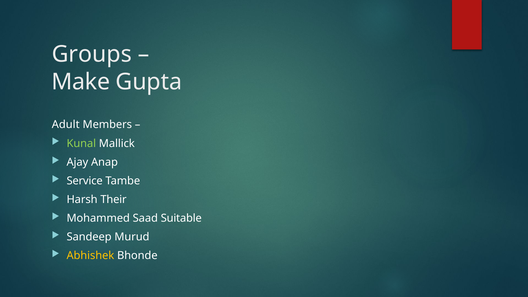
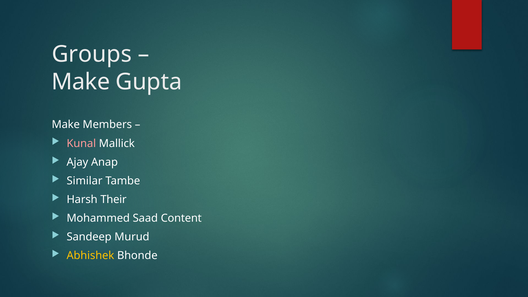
Adult: Adult -> Make (66, 125)
Kunal colour: light green -> pink (81, 143)
Service: Service -> Similar (85, 181)
Suitable: Suitable -> Content (181, 218)
